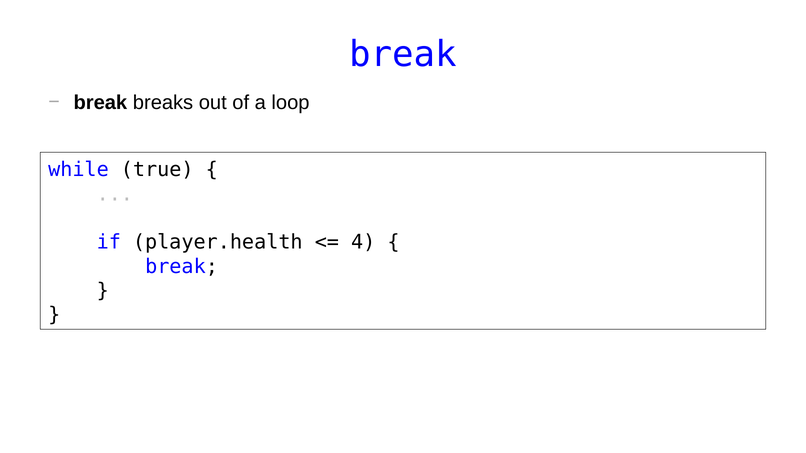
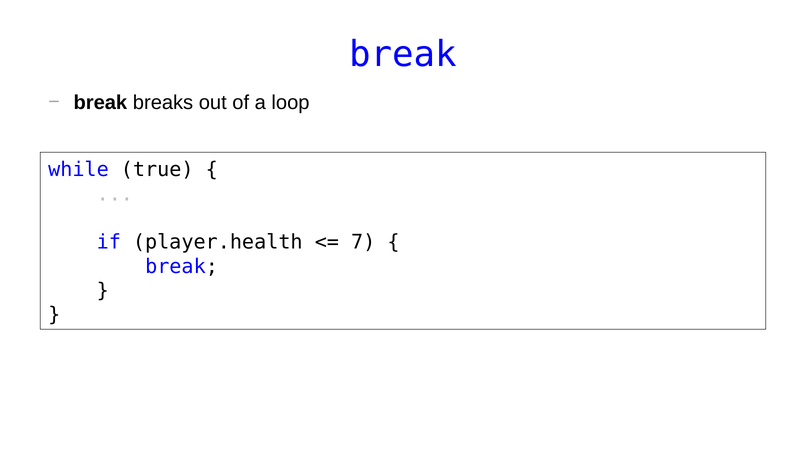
4: 4 -> 7 (363, 243)
